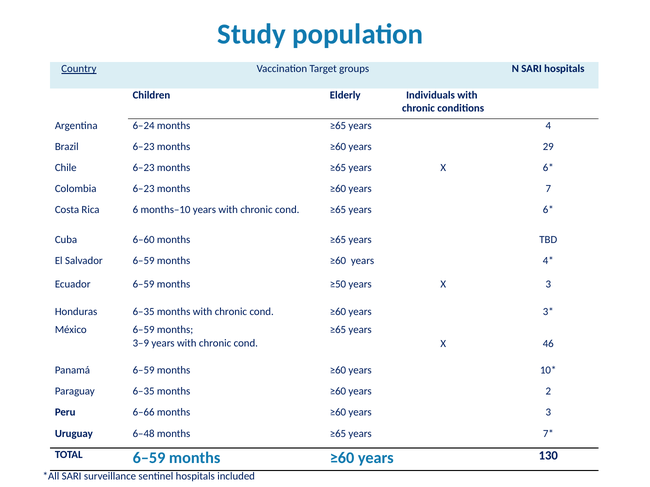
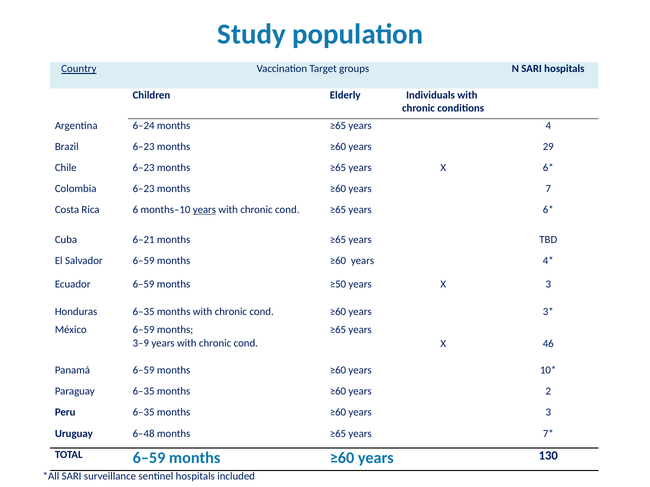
years underline: none -> present (204, 210)
6–60: 6–60 -> 6–21 (144, 240)
Peru 6–66: 6–66 -> 6–35 (144, 413)
